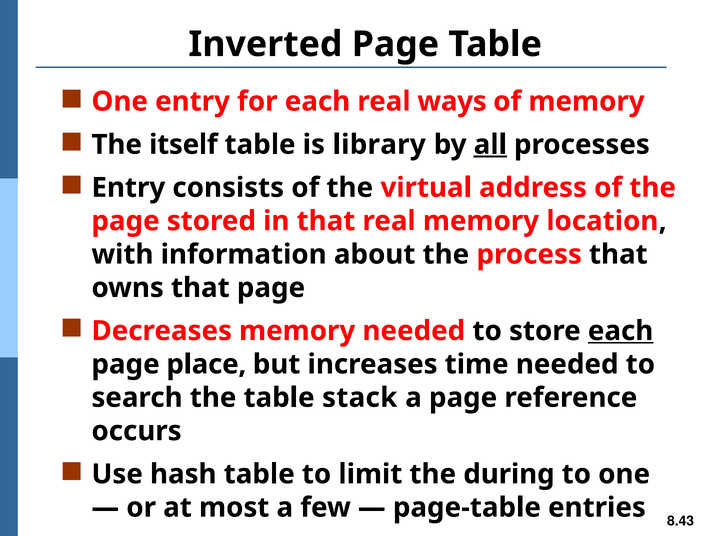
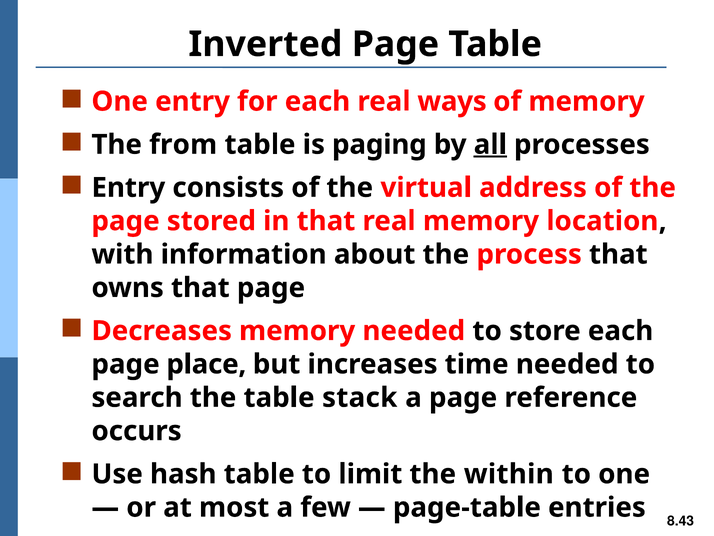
itself: itself -> from (183, 144)
library: library -> paging (379, 144)
each underline: present -> none (621, 331)
during: during -> within (509, 474)
